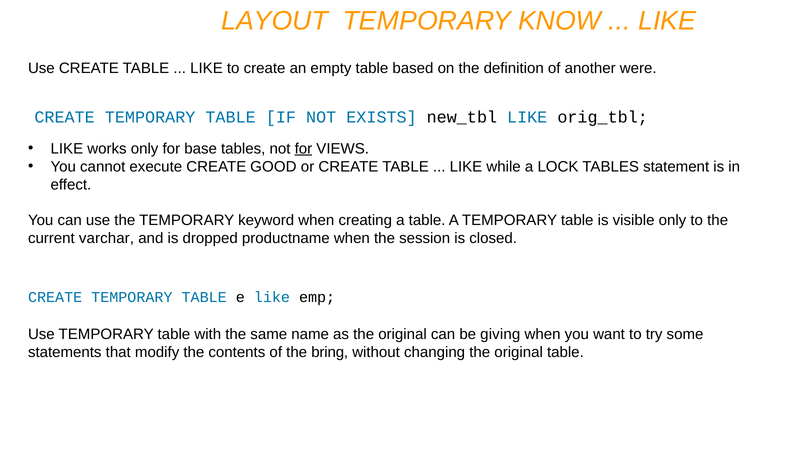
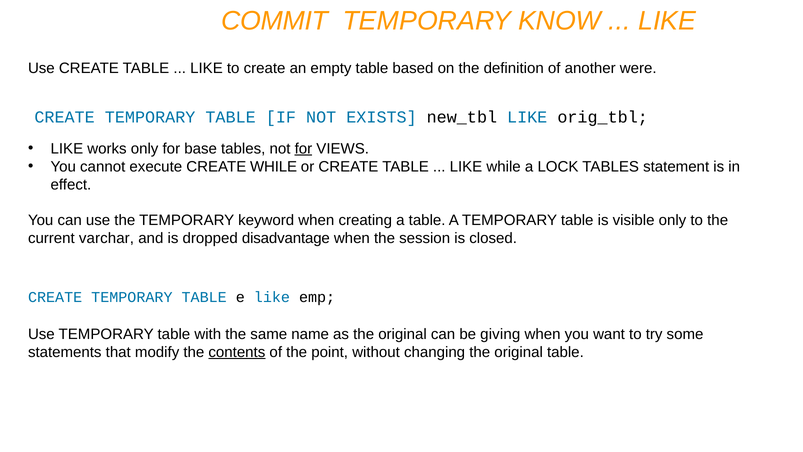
LAYOUT: LAYOUT -> COMMIT (275, 21)
CREATE GOOD: GOOD -> WHILE (274, 167)
productname: productname -> disadvantage (286, 238)
contents underline: none -> present (237, 352)
bring: bring -> point (330, 352)
